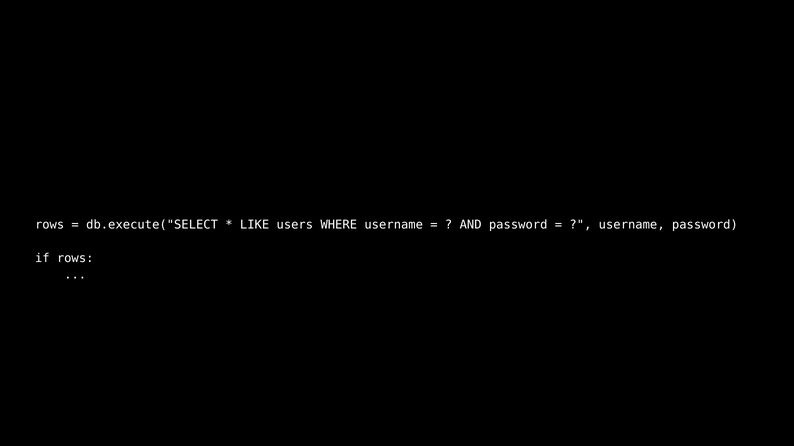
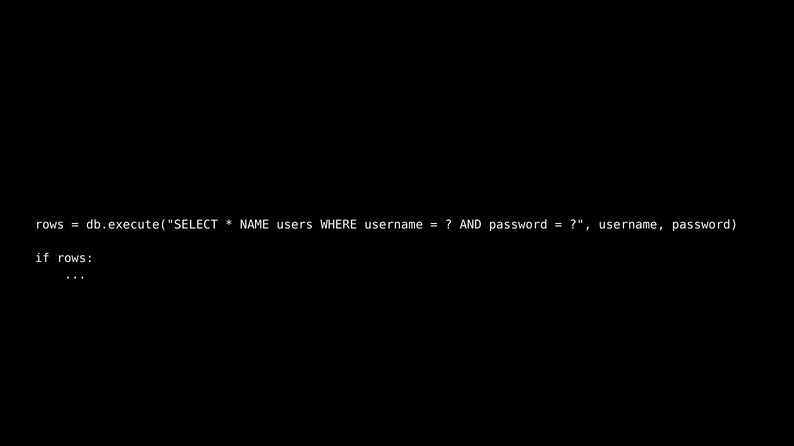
LIKE: LIKE -> NAME (255, 225)
